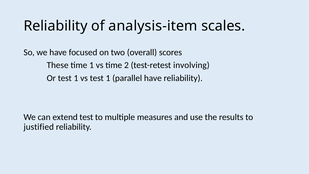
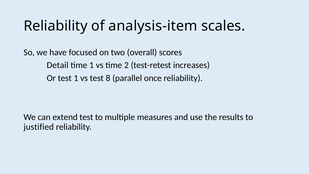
These: These -> Detail (58, 65)
involving: involving -> increases (191, 65)
vs test 1: 1 -> 8 (108, 78)
parallel have: have -> once (153, 78)
